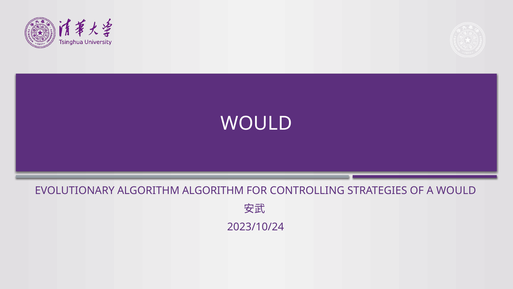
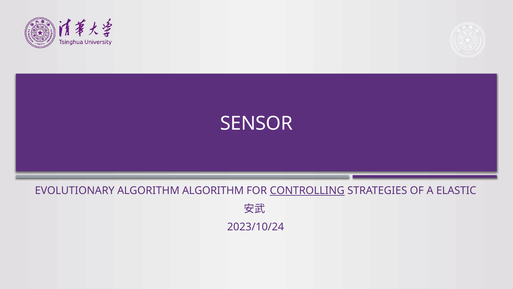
WOULD: WOULD -> SENSOR (256, 123)
CONTROLLING underline: none -> present (307, 190)
A WOULD: WOULD -> ELASTIC (456, 190)
